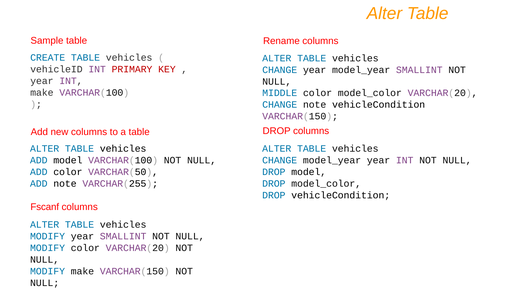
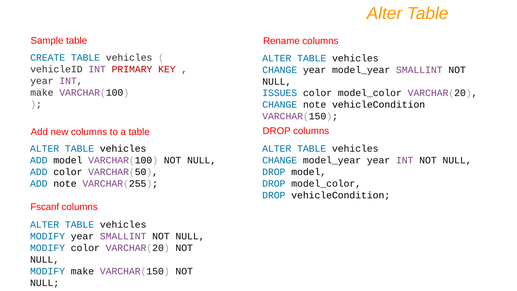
MIDDLE: MIDDLE -> ISSUES (280, 93)
